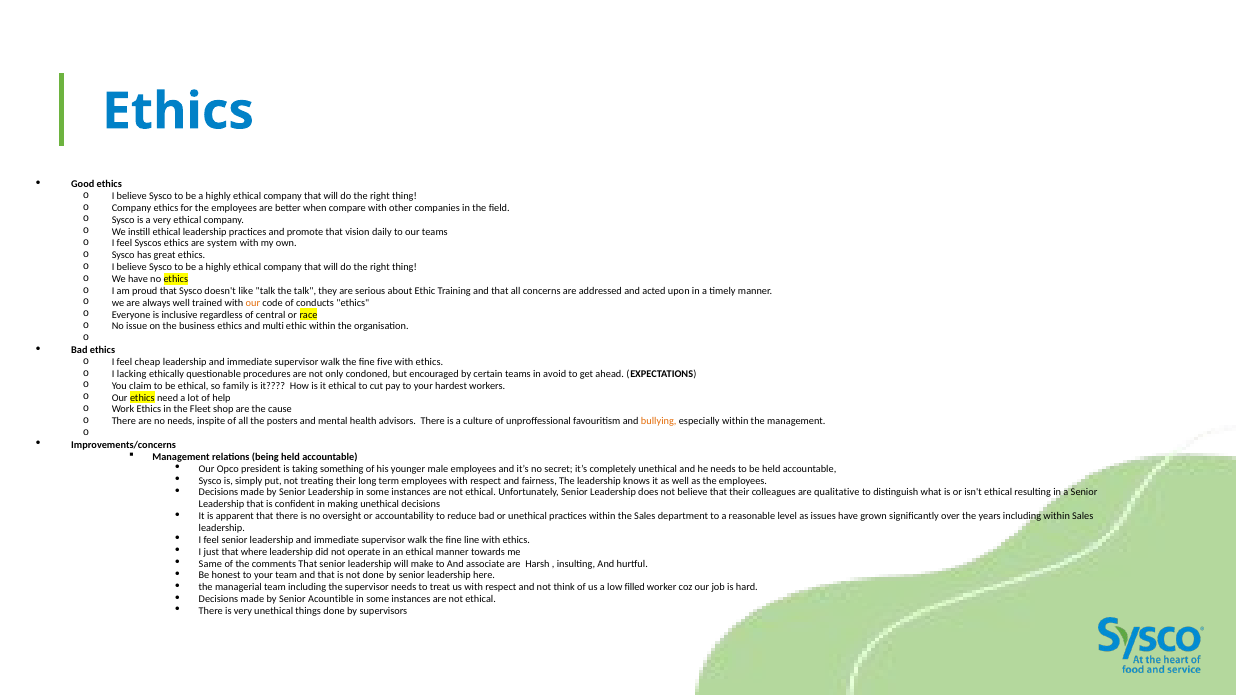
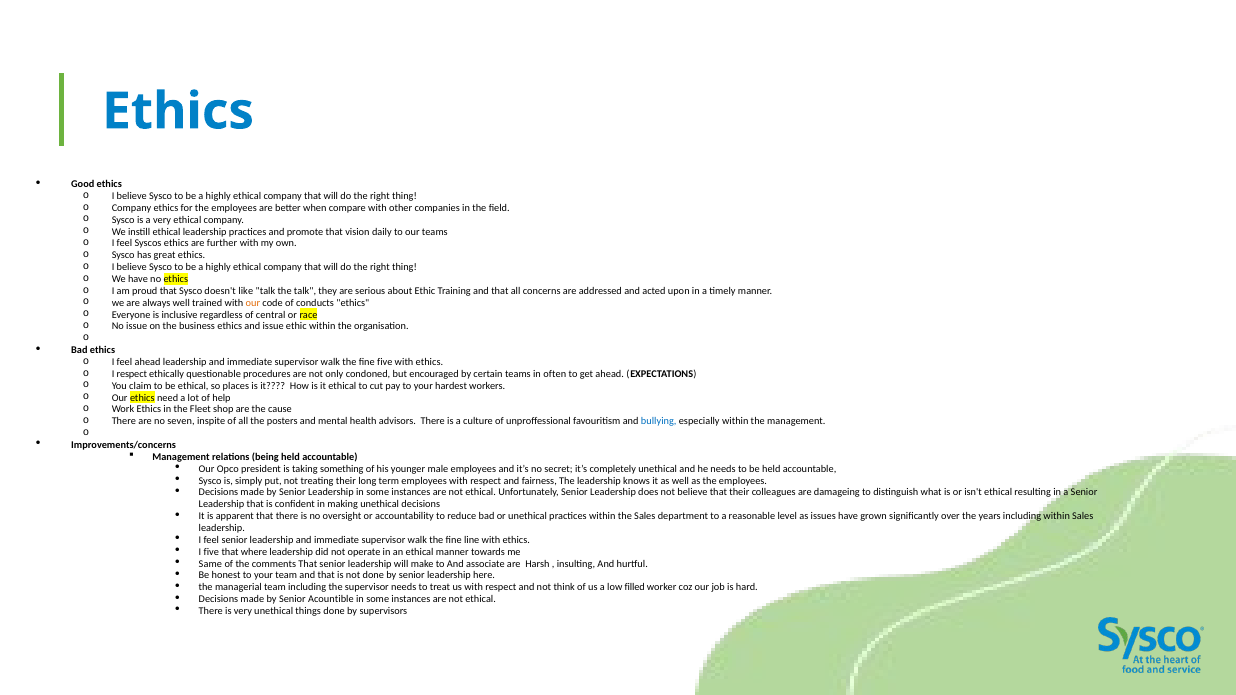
system: system -> further (222, 244)
and multi: multi -> issue (273, 327)
feel cheap: cheap -> ahead (148, 362)
I lacking: lacking -> respect (132, 374)
avoid: avoid -> often (555, 374)
family: family -> places (236, 386)
no needs: needs -> seven (181, 422)
bullying colour: orange -> blue (659, 422)
qualitative: qualitative -> damageing (837, 493)
I just: just -> five (211, 552)
